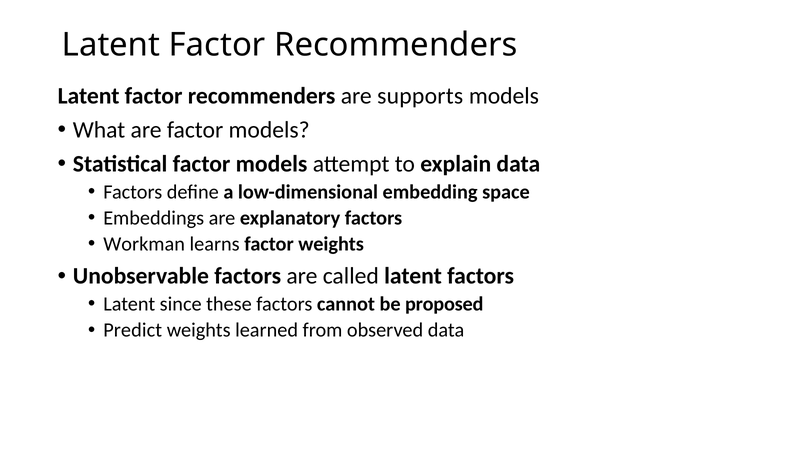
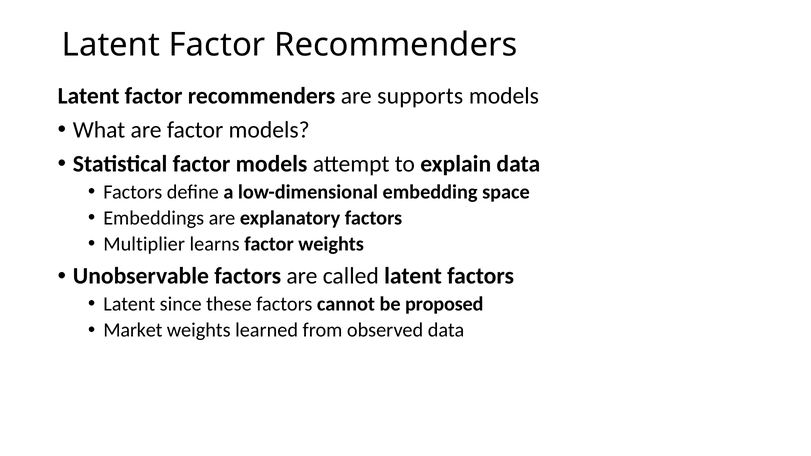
Workman: Workman -> Multiplier (144, 244)
Predict: Predict -> Market (133, 330)
